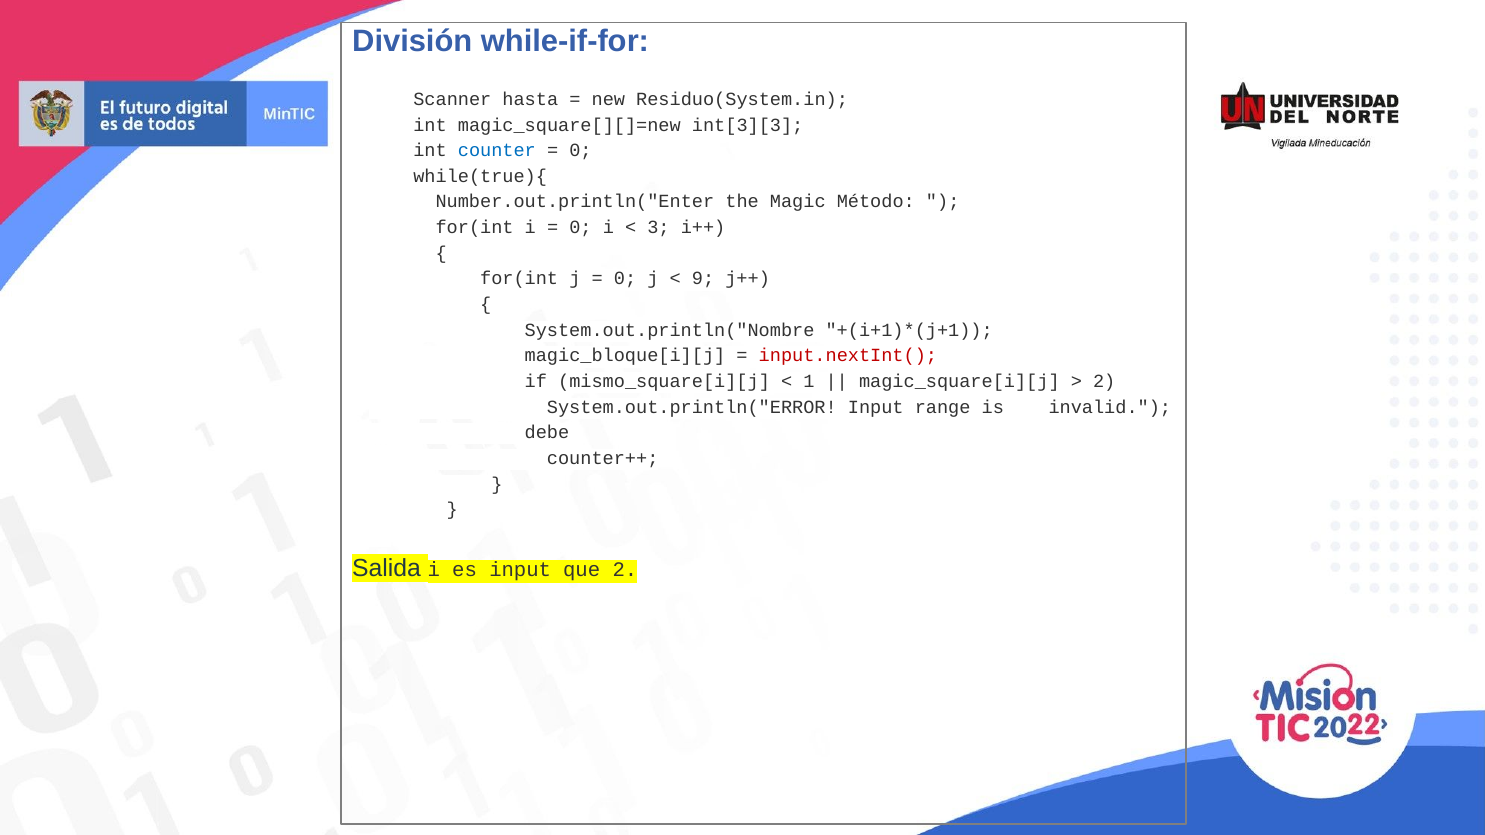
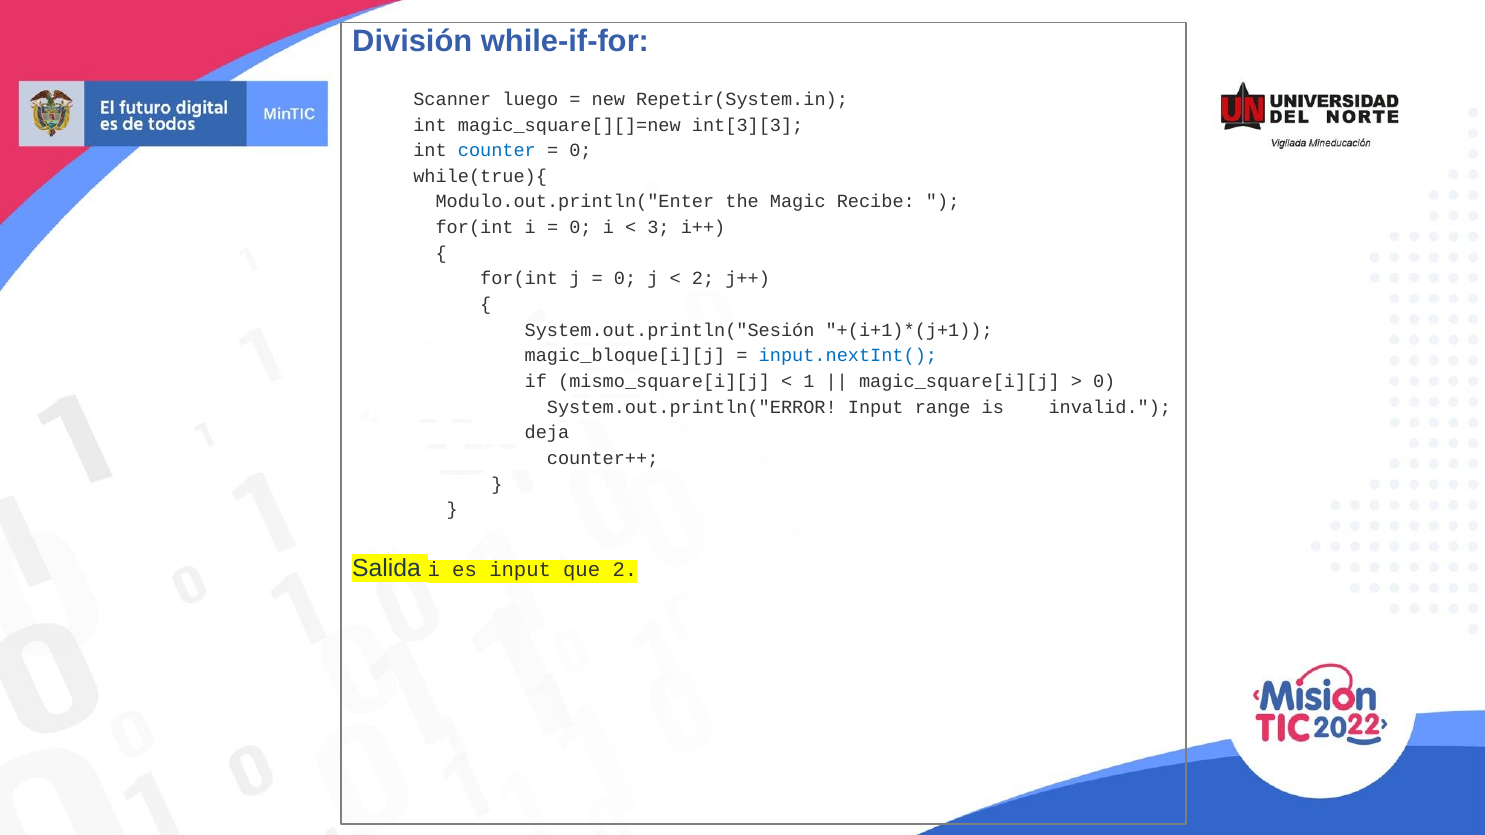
hasta: hasta -> luego (530, 99)
Residuo(System.in: Residuo(System.in -> Repetir(System.in (742, 99)
Number.out.println("Enter: Number.out.println("Enter -> Modulo.out.println("Enter (575, 202)
Método: Método -> Recibe (876, 202)
9: 9 -> 2 (703, 279)
System.out.println("Nombre: System.out.println("Nombre -> System.out.println("Sesión (670, 330)
input.nextInt( colour: red -> blue (848, 356)
2: 2 -> 0 (1104, 382)
debe: debe -> deja (547, 433)
